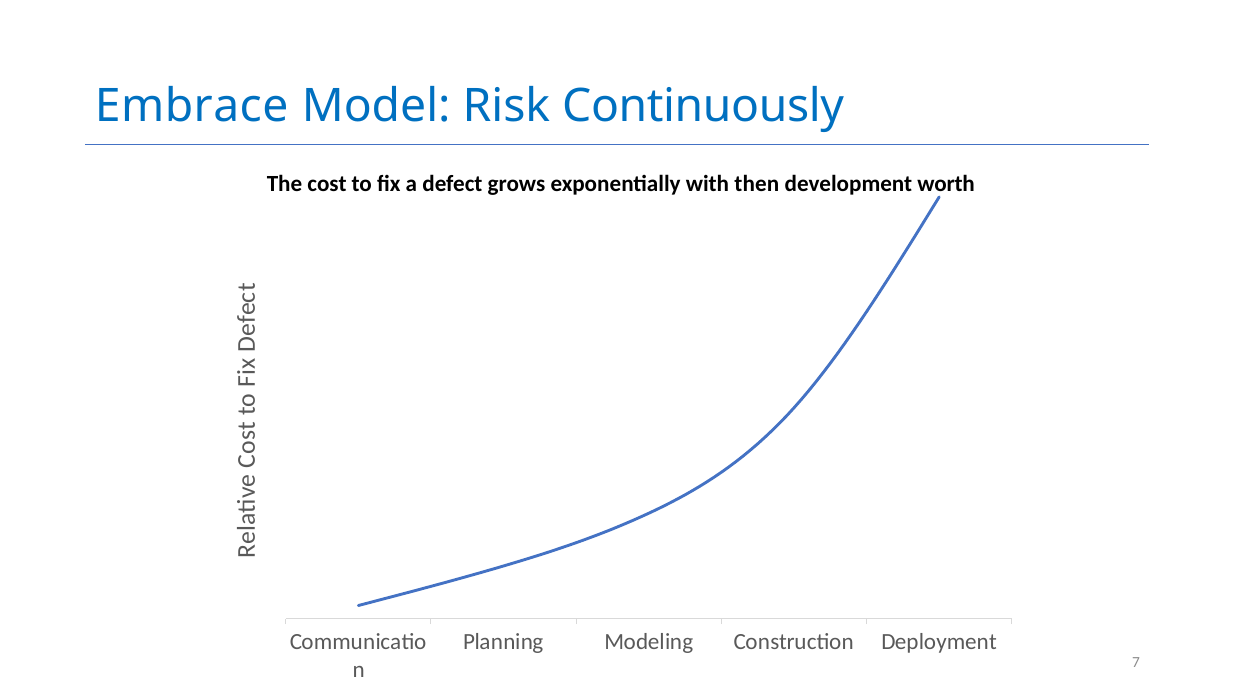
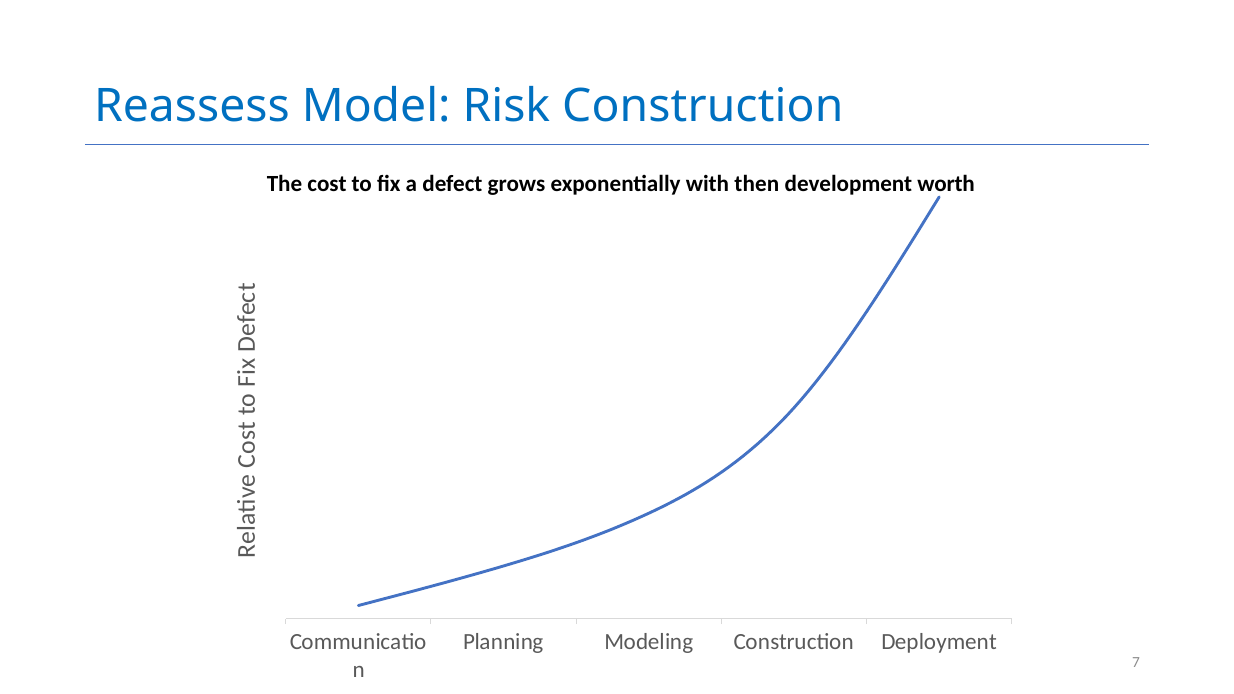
Embrace: Embrace -> Reassess (192, 106)
Risk Continuously: Continuously -> Construction (703, 106)
